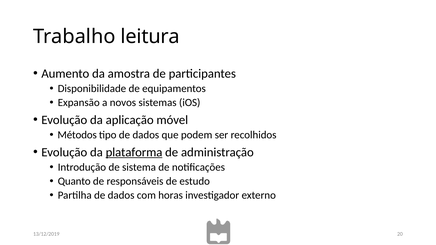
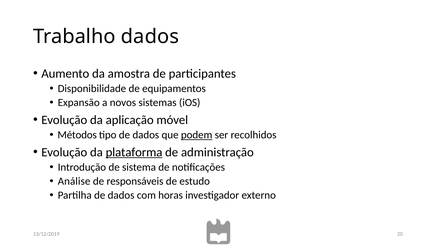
Trabalho leitura: leitura -> dados (150, 37)
podem underline: none -> present (197, 135)
Quanto: Quanto -> Análise (74, 181)
